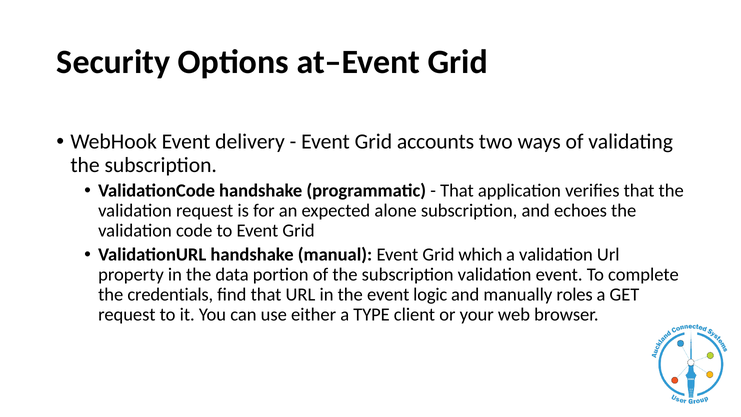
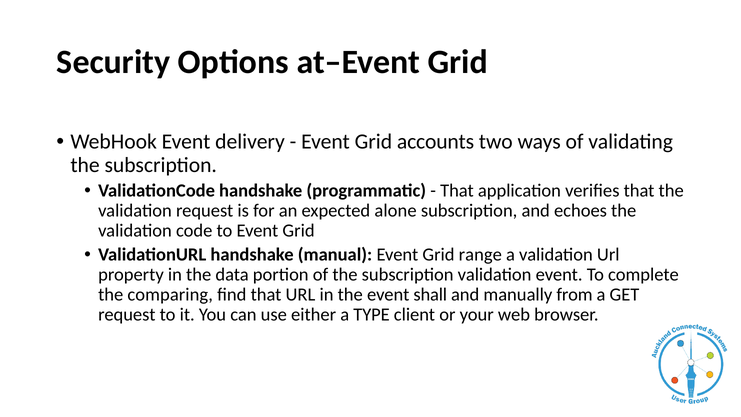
which: which -> range (480, 255)
credentials: credentials -> comparing (170, 295)
logic: logic -> shall (430, 295)
roles: roles -> from (575, 295)
